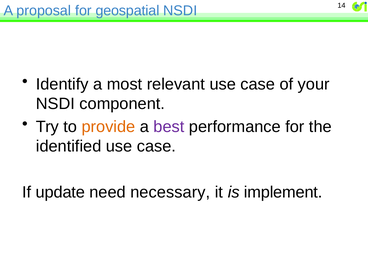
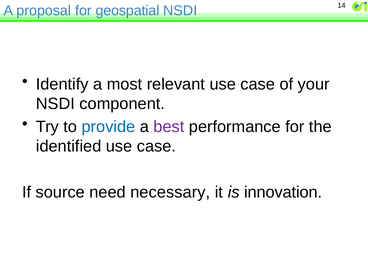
provide colour: orange -> blue (108, 127)
update: update -> source (60, 192)
implement: implement -> innovation (283, 192)
